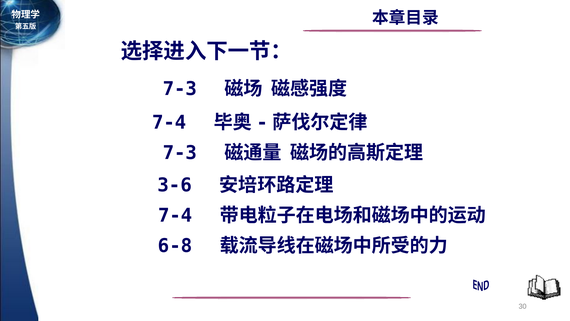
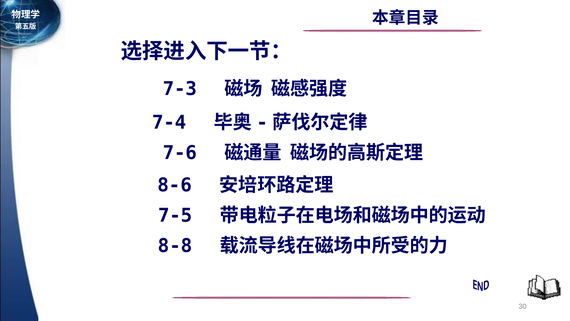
7-3: 7-3 -> 7-6 (180, 153)
3-6: 3-6 -> 8-6 (175, 185)
7-4: 7-4 -> 7-5 (175, 215)
6-8: 6-8 -> 8-8 (175, 246)
